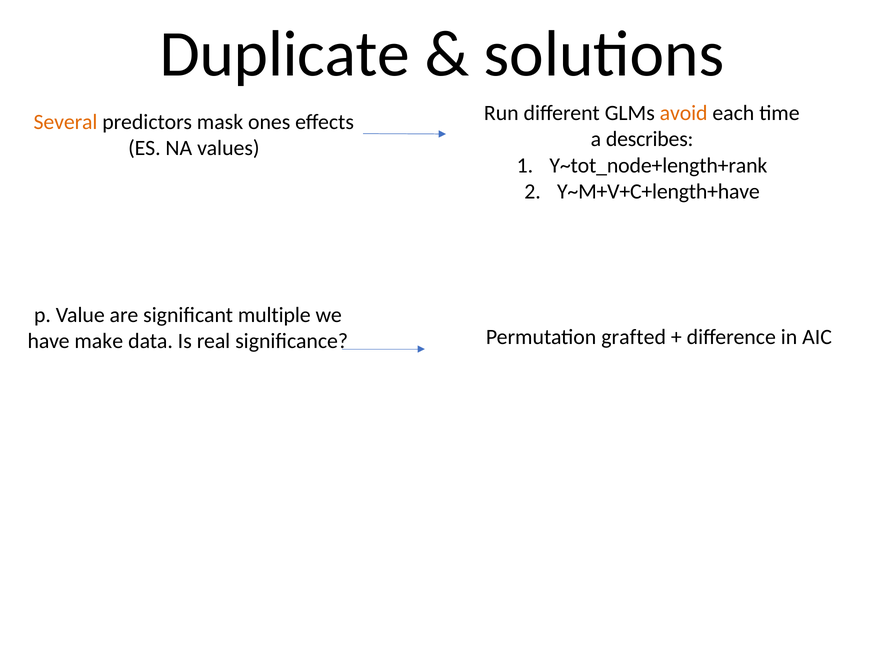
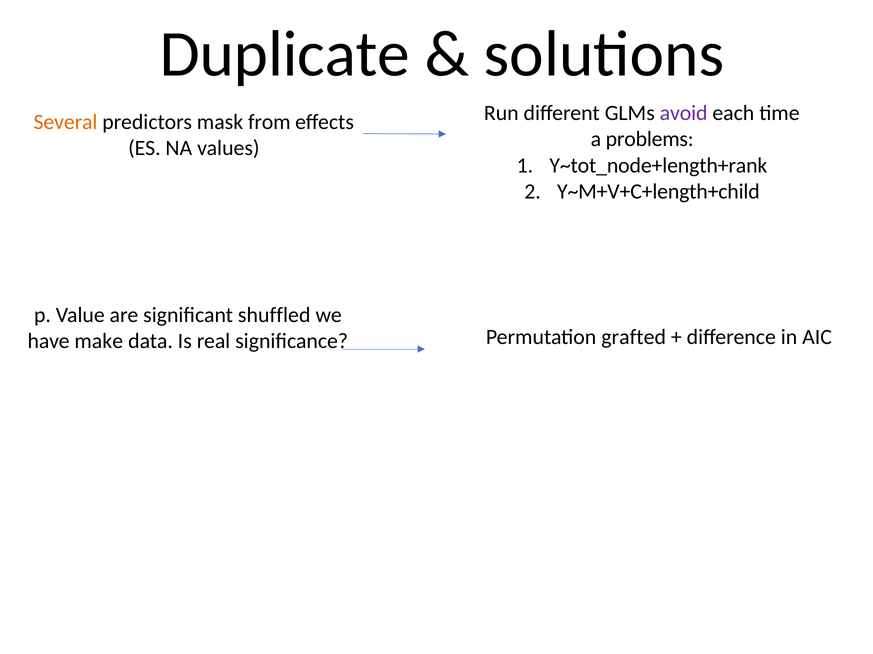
avoid colour: orange -> purple (684, 113)
ones: ones -> from (269, 122)
describes: describes -> problems (650, 139)
Y~M+V+C+length+have: Y~M+V+C+length+have -> Y~M+V+C+length+child (658, 192)
multiple: multiple -> shuffled (274, 315)
